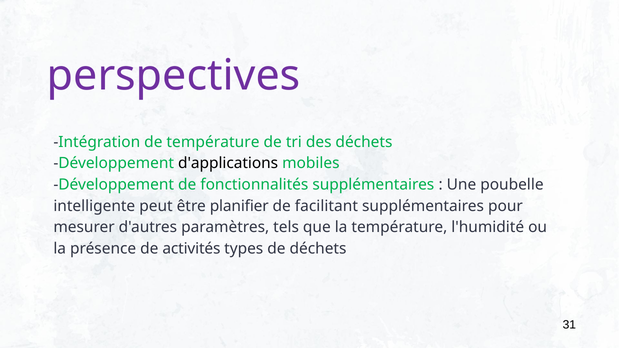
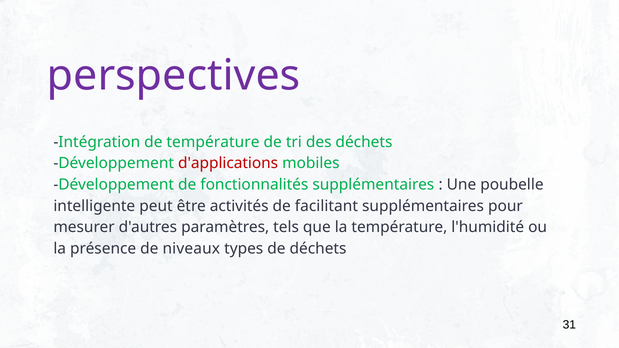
d'applications colour: black -> red (228, 163)
planifier: planifier -> activités (239, 206)
activités: activités -> niveaux (191, 249)
